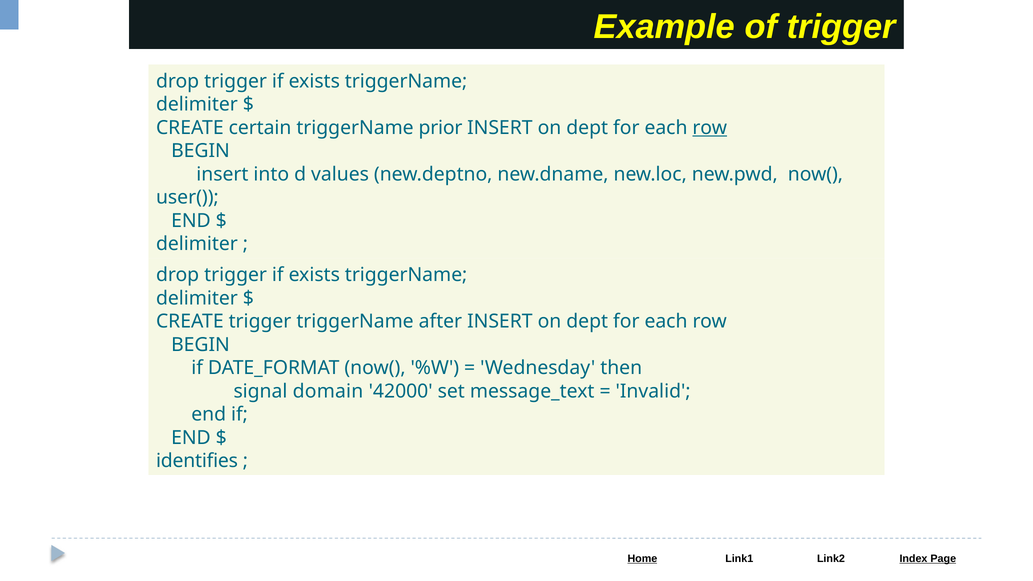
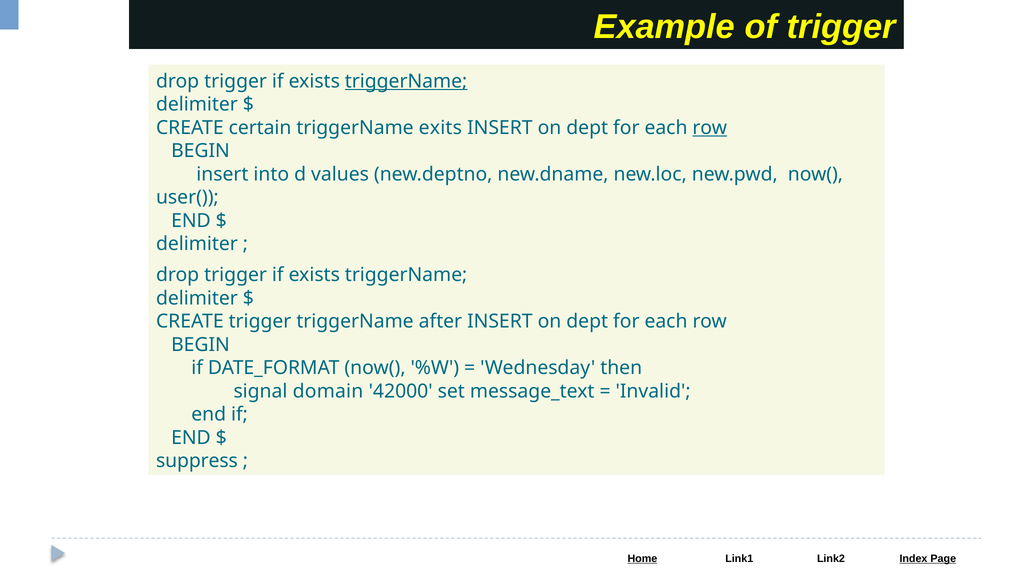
triggerName underline: none -> present (406, 81)
prior: prior -> exits (440, 128)
identifies: identifies -> suppress (197, 461)
